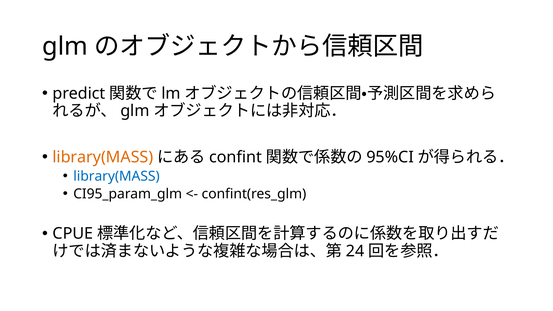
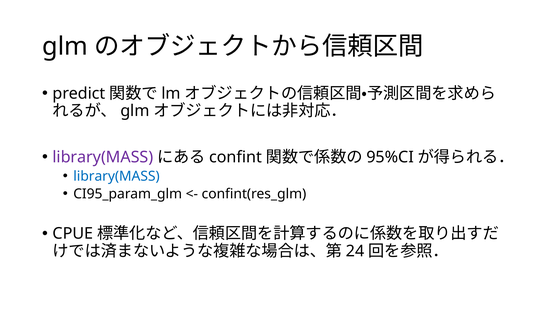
library(MASS colour: orange -> purple (103, 157)
